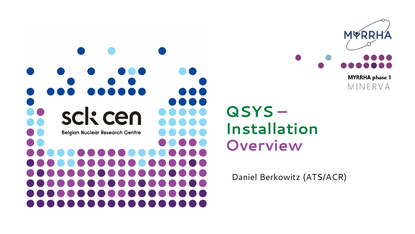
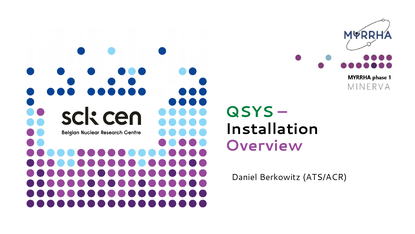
Installation colour: green -> black (272, 129)
